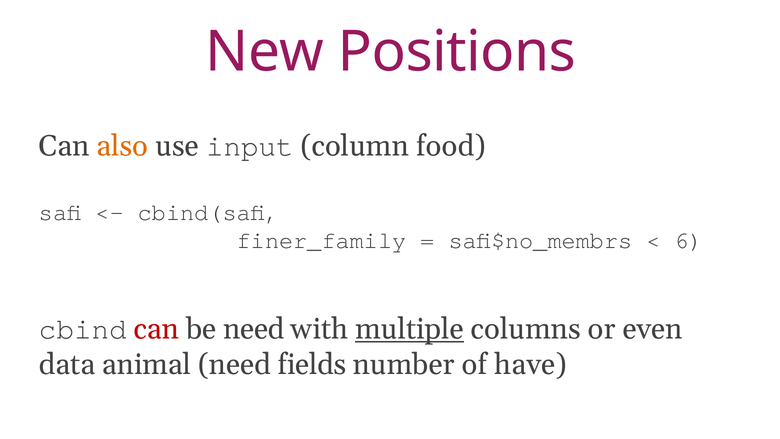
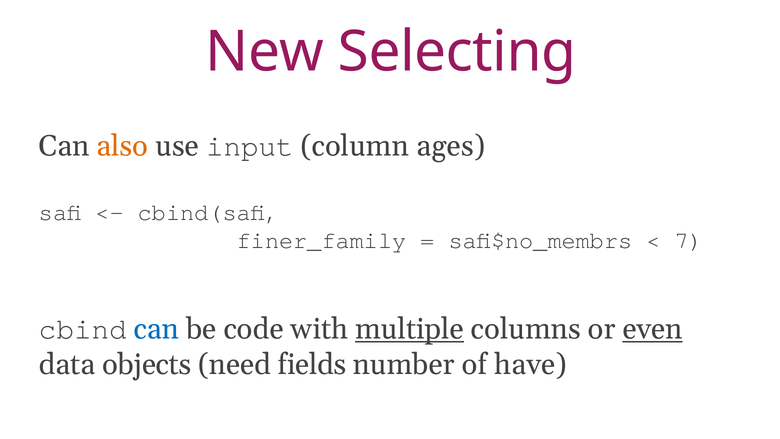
Positions: Positions -> Selecting (457, 52)
food: food -> ages (451, 146)
6: 6 -> 7 (689, 240)
can colour: red -> blue (156, 329)
be need: need -> code (254, 329)
even underline: none -> present (653, 329)
animal: animal -> objects (147, 364)
